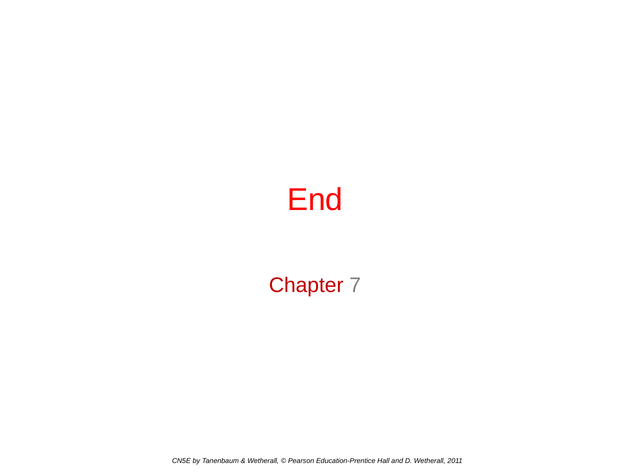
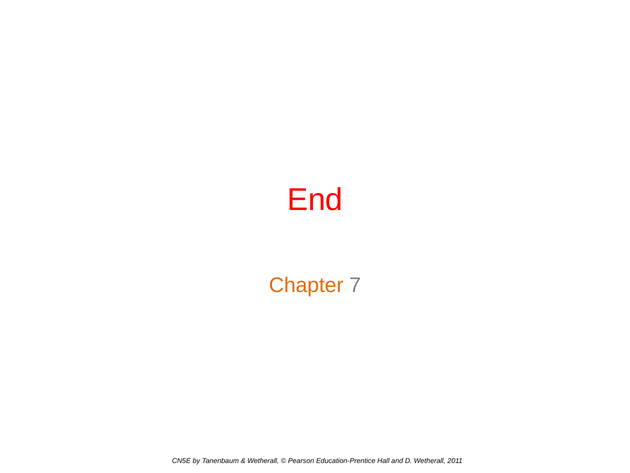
Chapter colour: red -> orange (306, 285)
